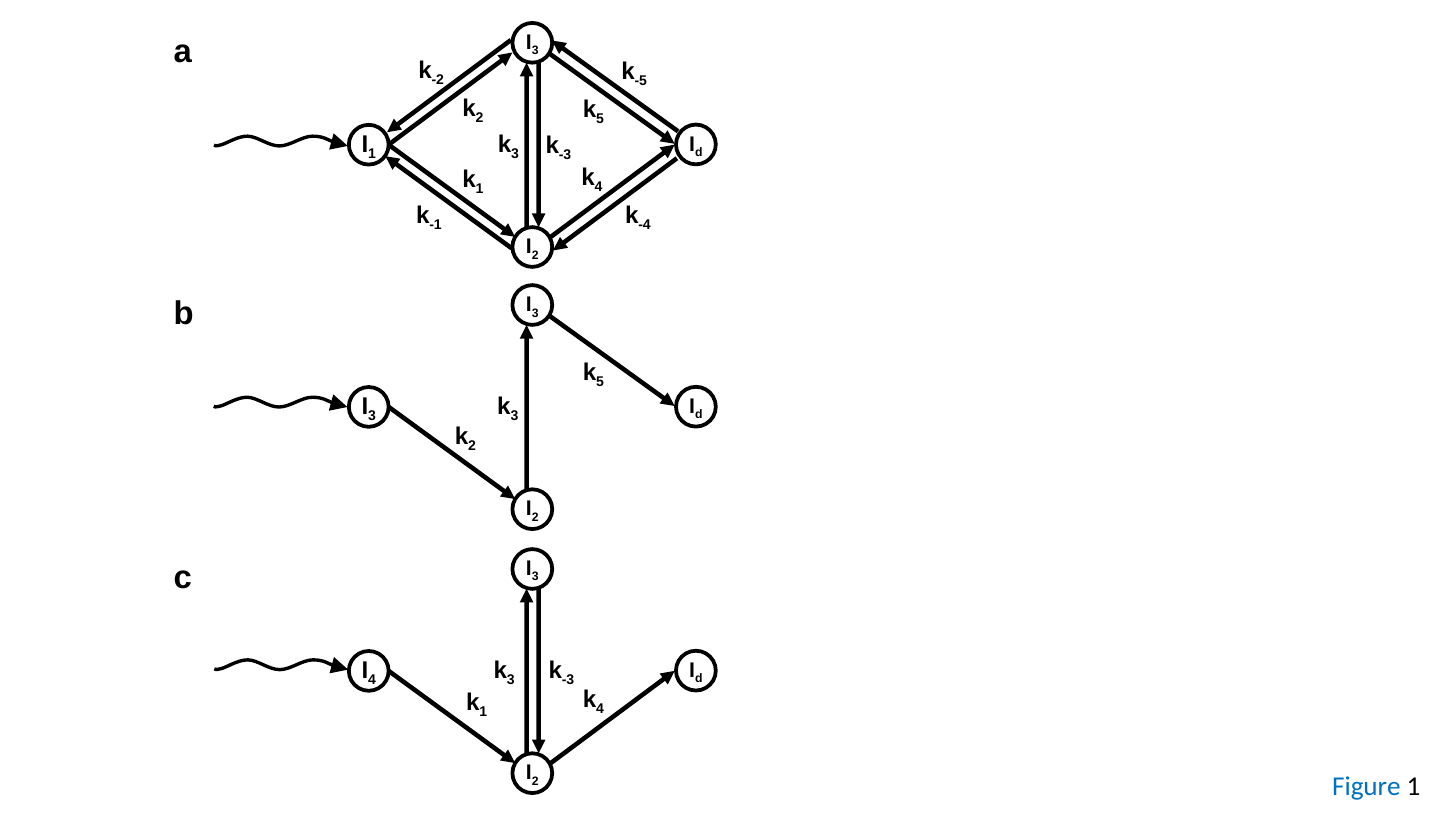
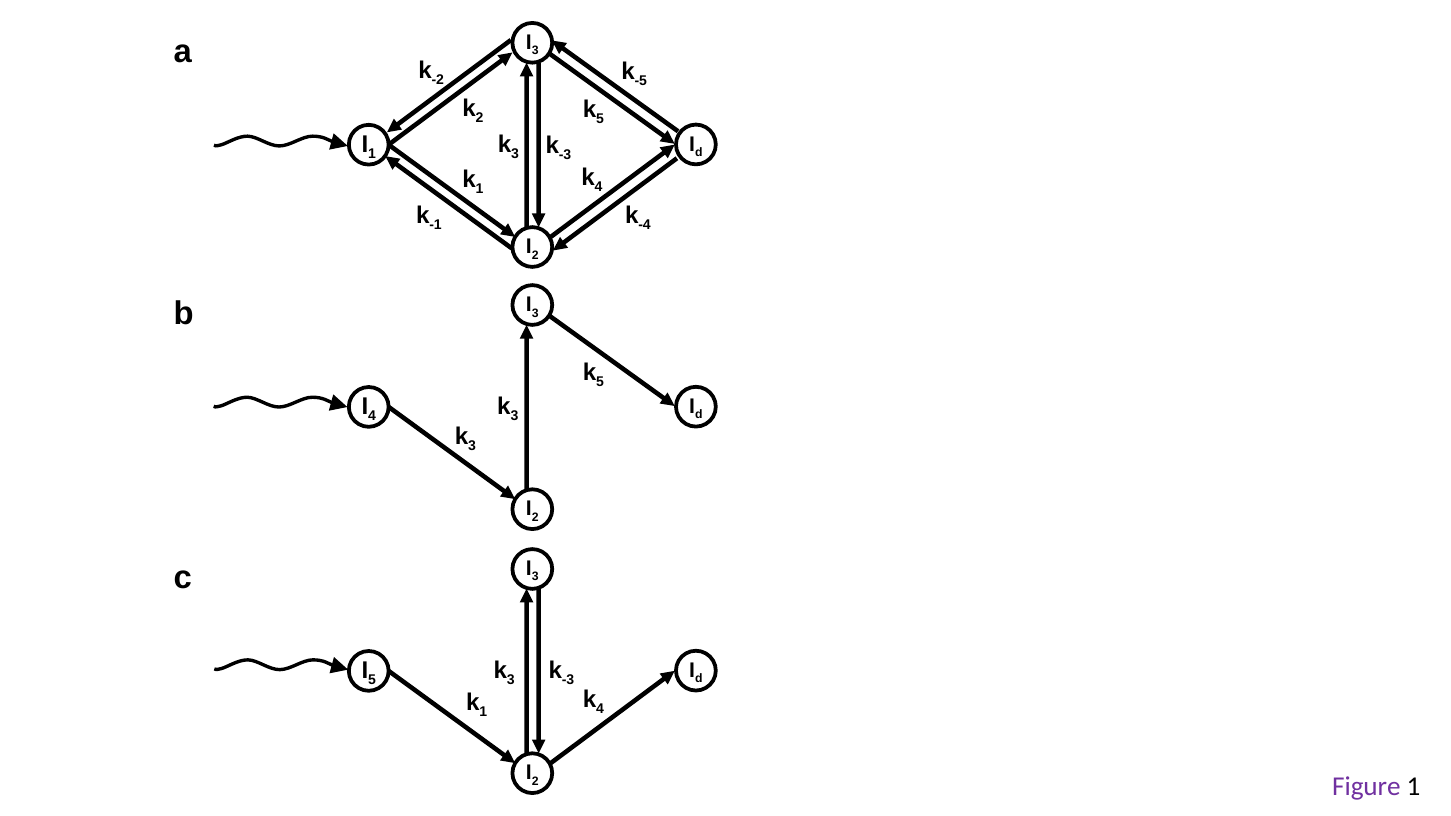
3: 3 -> 4 (372, 416)
2: 2 -> 3 (472, 446)
4: 4 -> 5 (372, 680)
Figure colour: blue -> purple (1366, 787)
